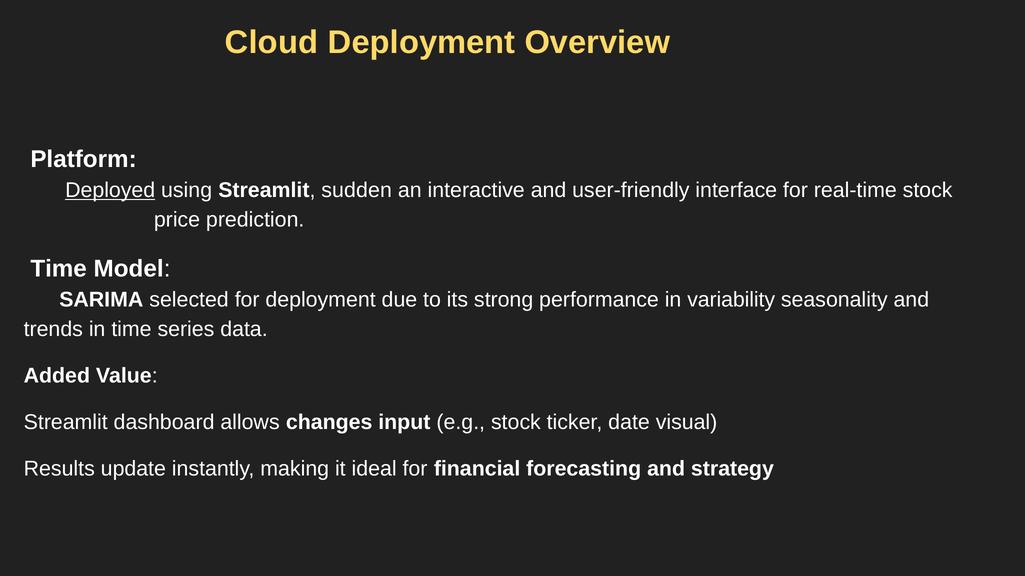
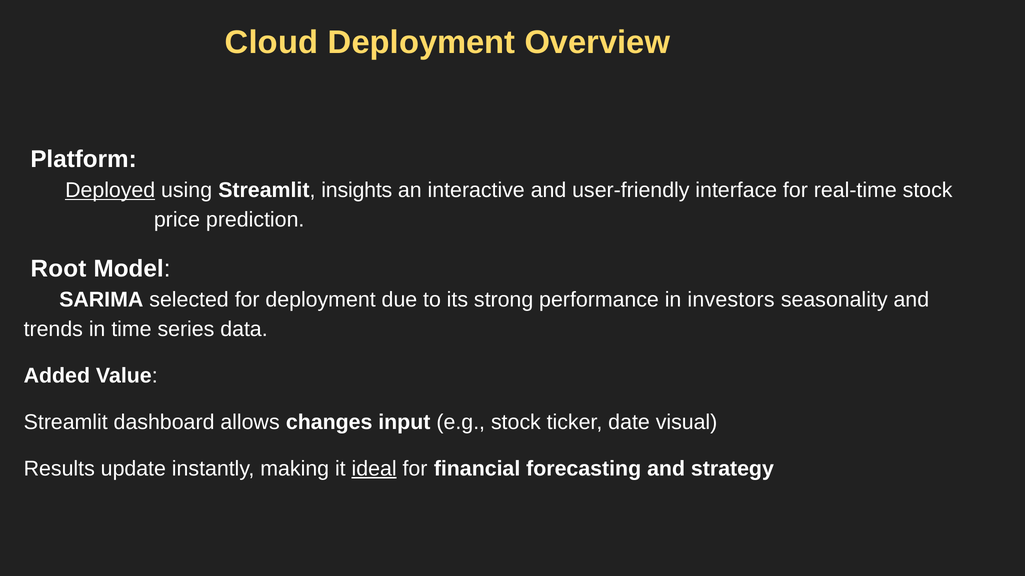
sudden: sudden -> insights (357, 191)
Time: Time -> Root (58, 269)
variability: variability -> investors (731, 300)
ideal underline: none -> present (374, 469)
